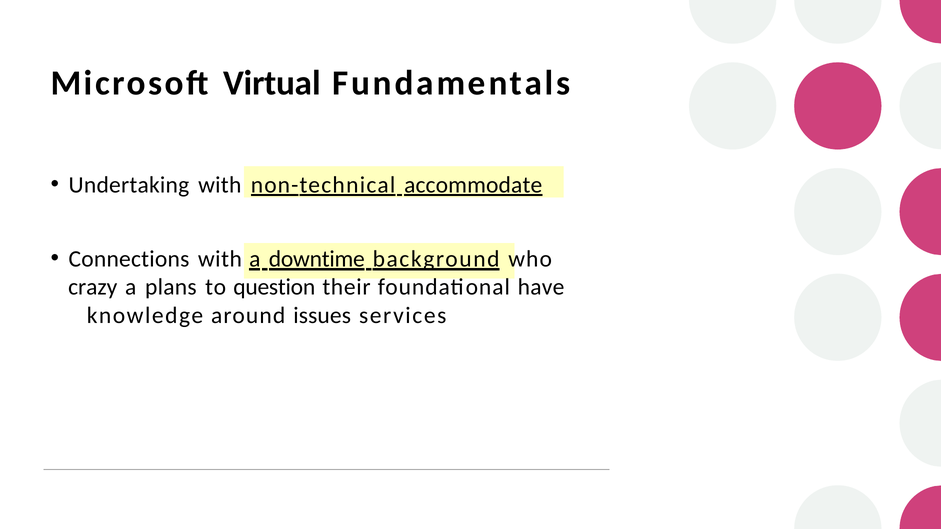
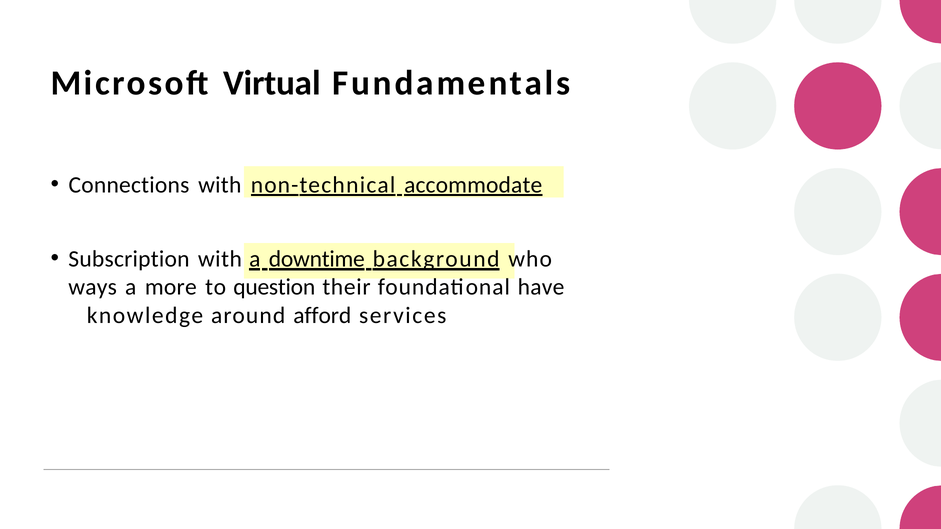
Undertaking: Undertaking -> Connections (129, 185)
Connections: Connections -> Subscription (129, 259)
crazy: crazy -> ways (93, 287)
plans: plans -> more (171, 287)
issues: issues -> afford (322, 316)
